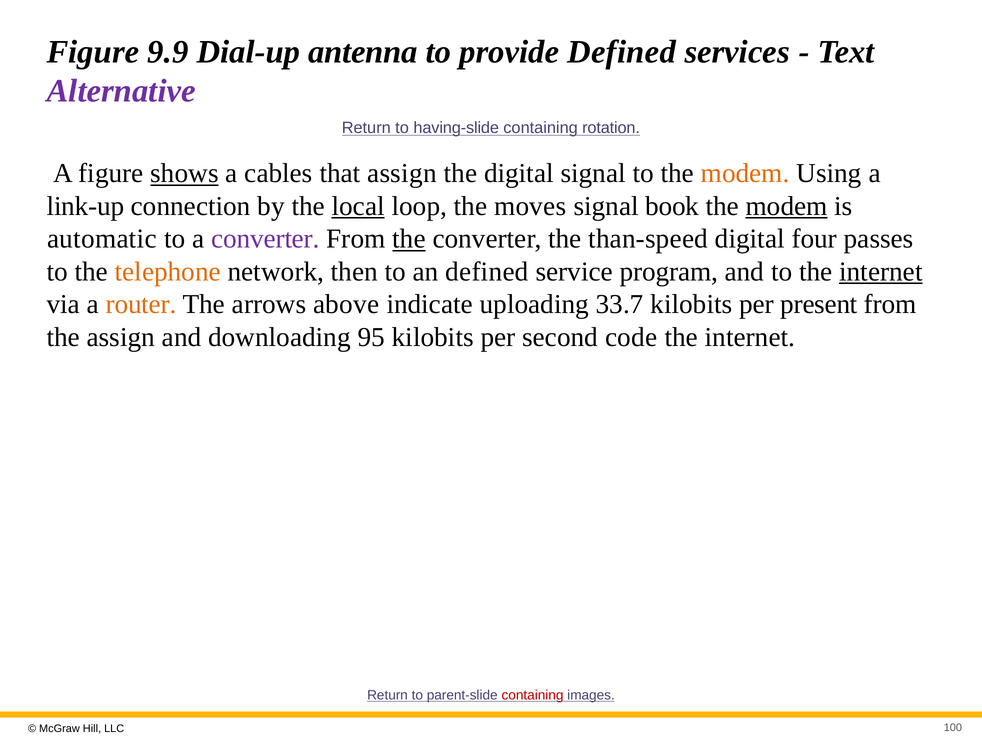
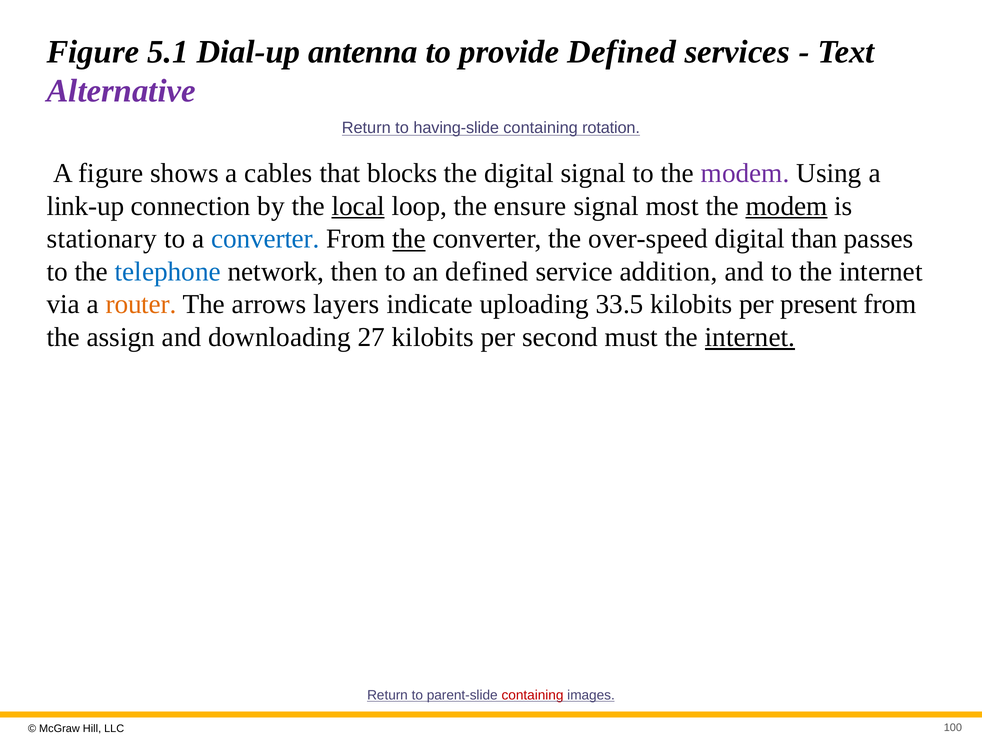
9.9: 9.9 -> 5.1 (168, 52)
shows underline: present -> none (184, 173)
that assign: assign -> blocks (402, 173)
modem colour: orange -> purple (745, 173)
moves: moves -> ensure (530, 206)
book: book -> most (672, 206)
automatic: automatic -> stationary (102, 239)
converter colour: purple -> blue (265, 239)
than-speed: than-speed -> over-speed (648, 239)
four: four -> than (814, 239)
telephone colour: orange -> blue (168, 271)
program: program -> addition (669, 271)
internet underline: present -> none (881, 271)
above: above -> layers (346, 304)
33.7: 33.7 -> 33.5 (620, 304)
95: 95 -> 27 (371, 337)
code: code -> must (631, 337)
internet underline: none -> present (750, 337)
